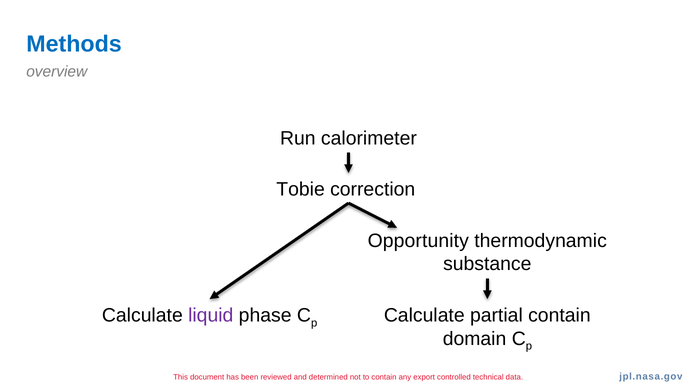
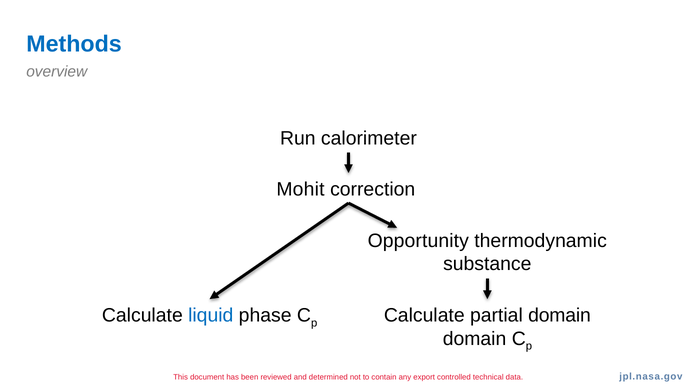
Tobie: Tobie -> Mohit (300, 189)
liquid colour: purple -> blue (211, 316)
partial contain: contain -> domain (559, 316)
